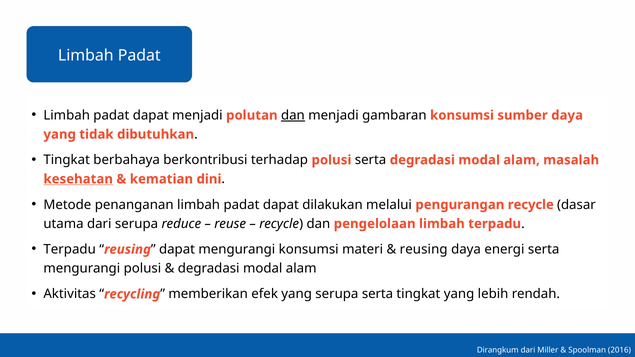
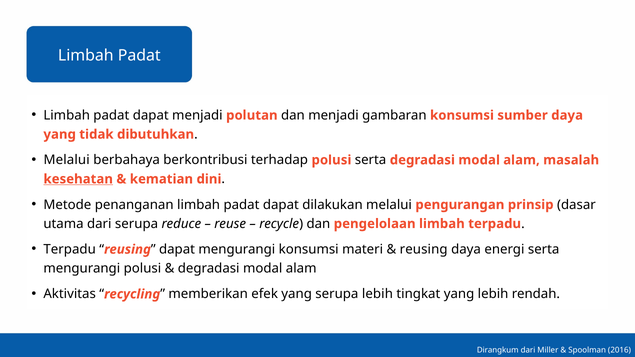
dan underline: present -> none (293, 115)
Tingkat: Tingkat -> Melalui (67, 160)
pengurangan recycle: recycle -> prinsip (531, 205)
serupa serta: serta -> lebih (377, 294)
